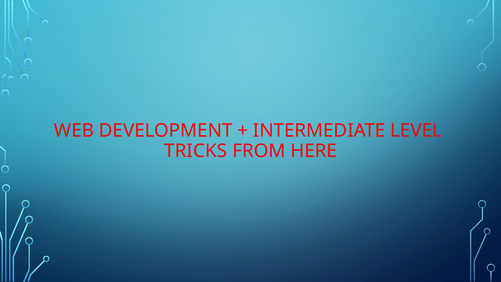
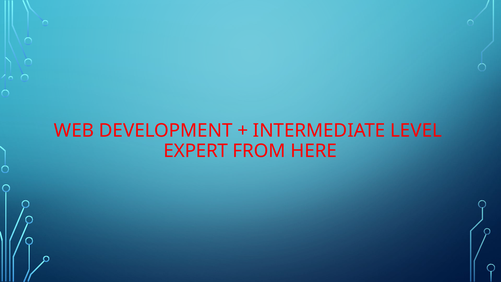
TRICKS: TRICKS -> EXPERT (196, 151)
